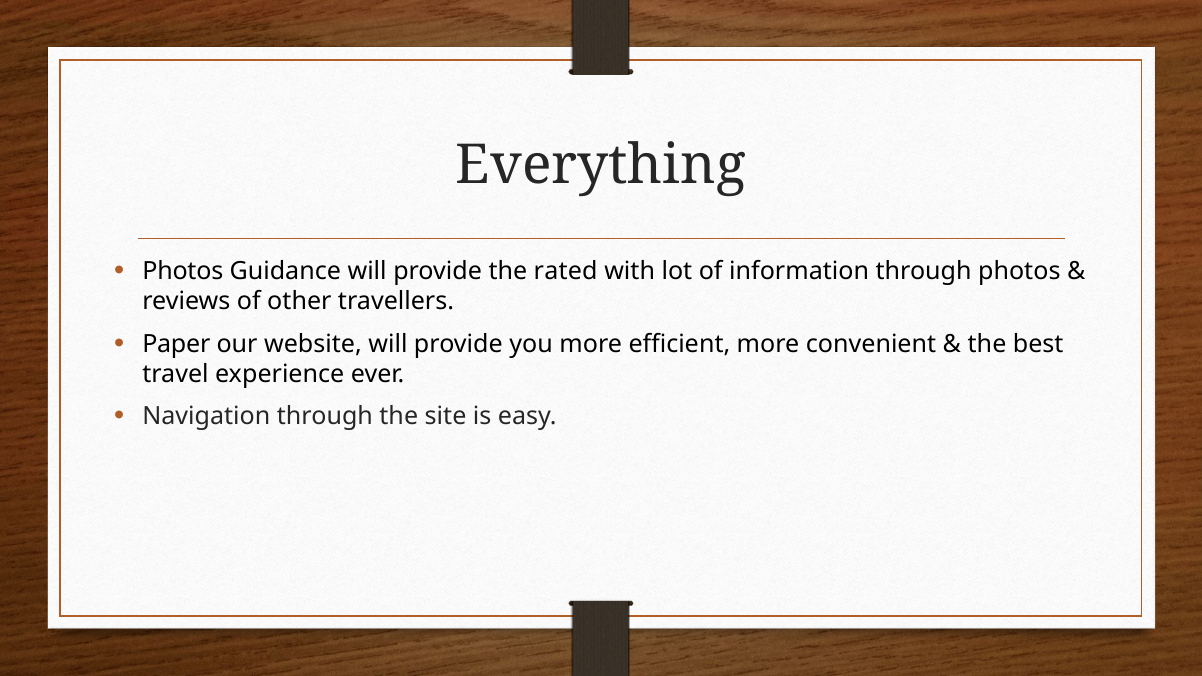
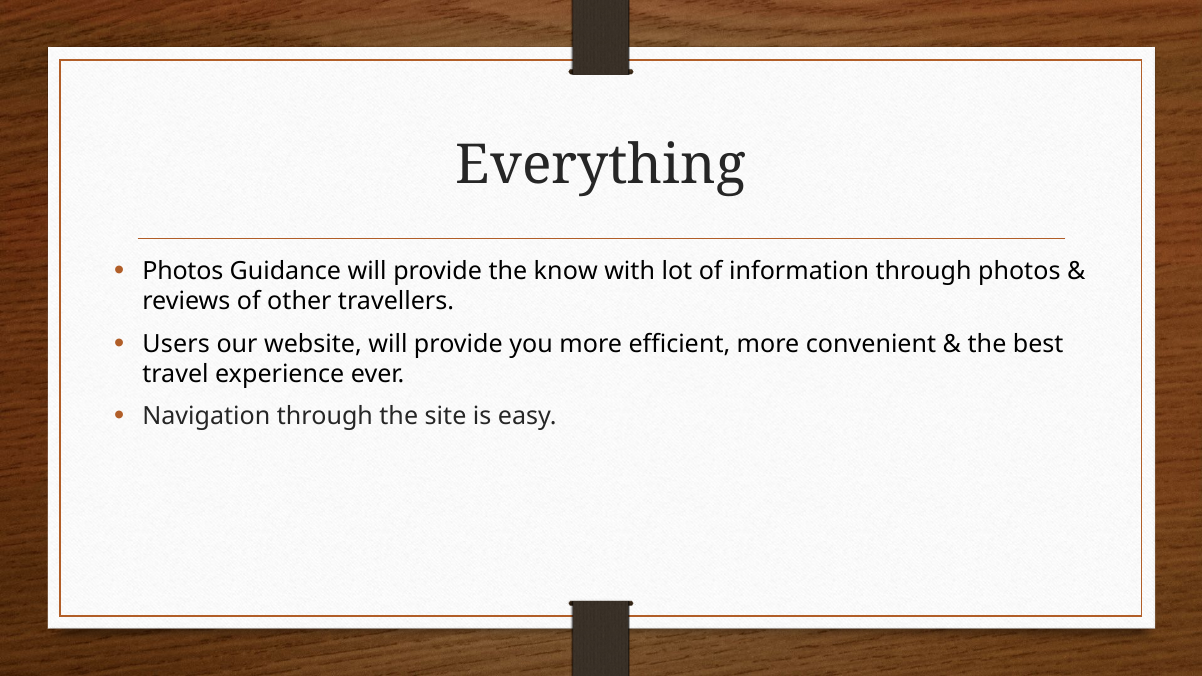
rated: rated -> know (566, 271)
Paper: Paper -> Users (176, 344)
